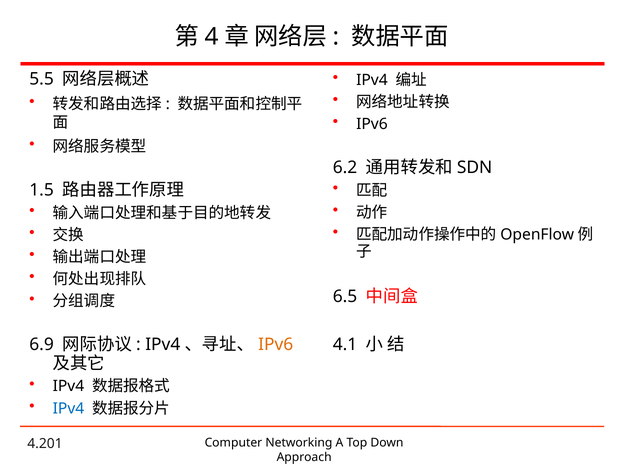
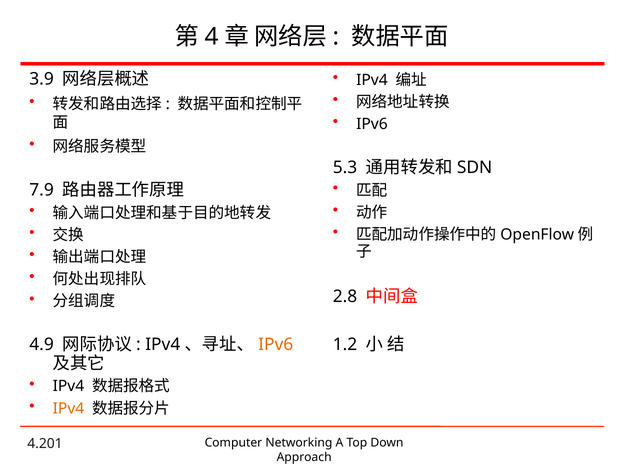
5.5: 5.5 -> 3.9 (42, 79)
6.2: 6.2 -> 5.3 (345, 167)
1.5: 1.5 -> 7.9 (42, 190)
6.5: 6.5 -> 2.8 (345, 297)
4.1: 4.1 -> 1.2 (345, 344)
6.9: 6.9 -> 4.9 (42, 345)
IPv4 colour: blue -> orange (68, 408)
